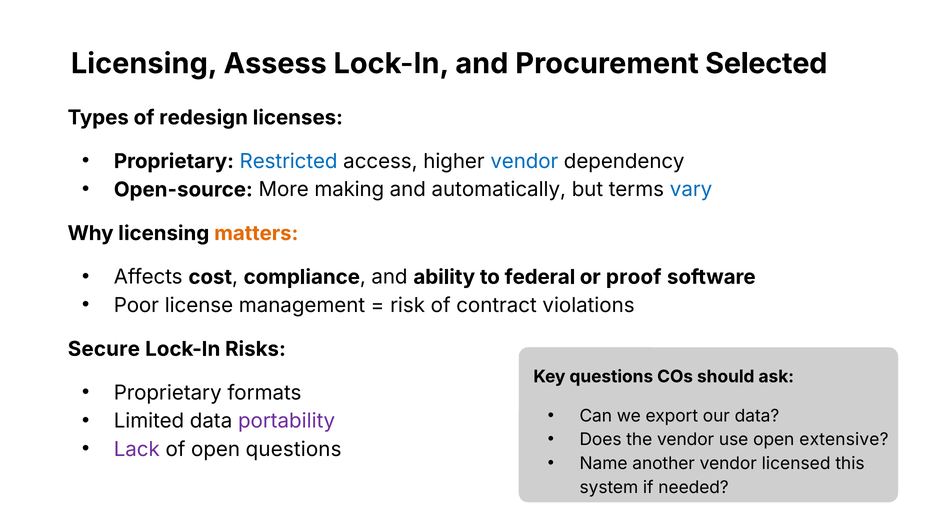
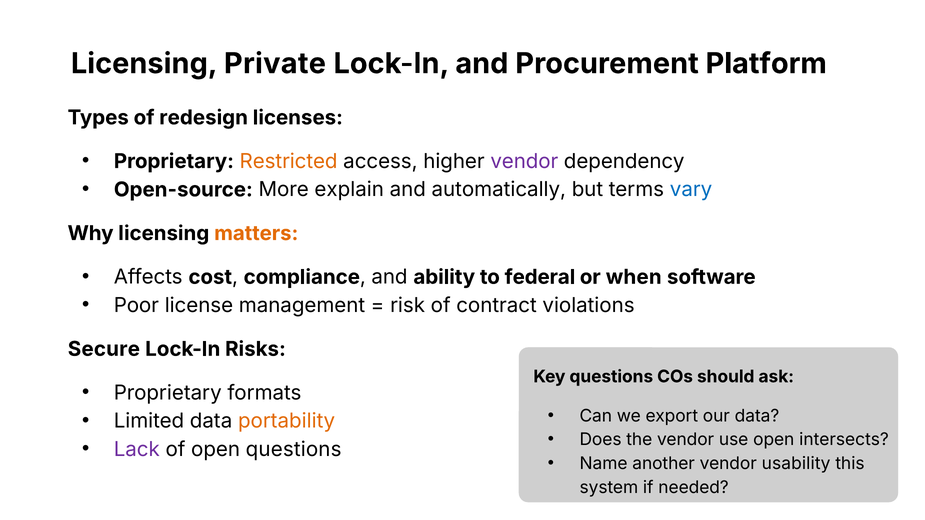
Assess: Assess -> Private (275, 64)
Selected: Selected -> Platform (766, 64)
Restricted colour: blue -> orange (289, 161)
vendor colour: blue -> purple (524, 161)
making: making -> explain (349, 190)
proof: proof -> when (634, 277)
portability colour: purple -> orange (287, 421)
extensive: extensive -> intersects (844, 440)
licensed: licensed -> usability (796, 464)
